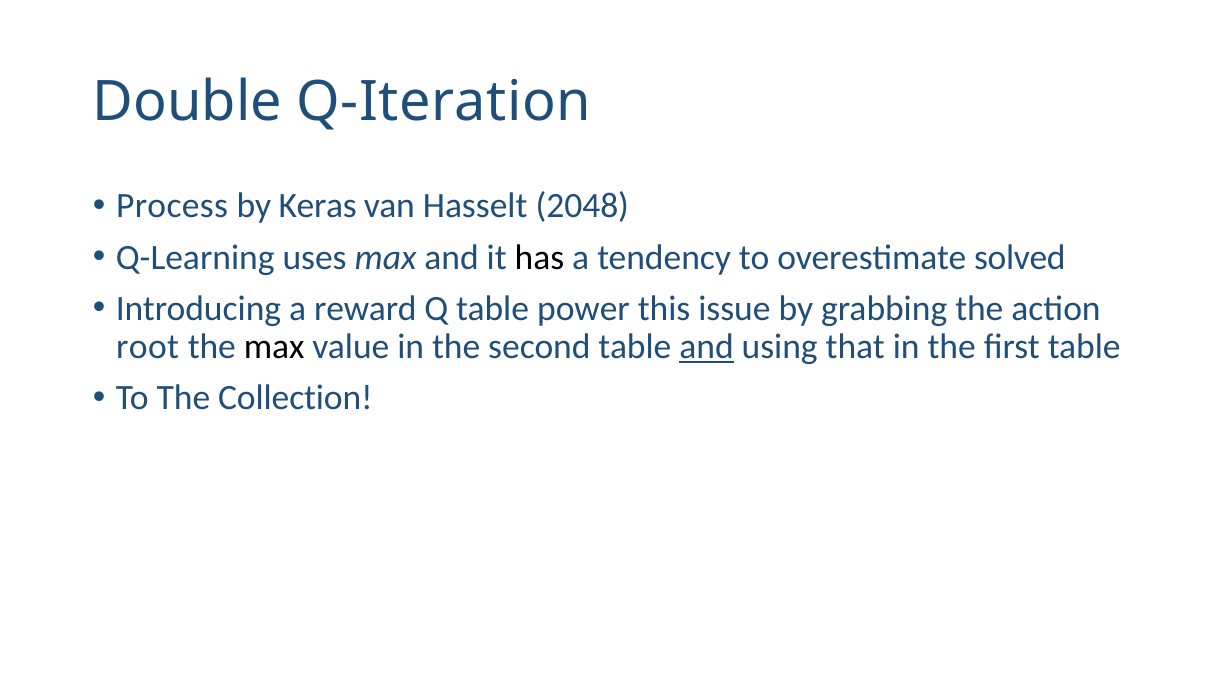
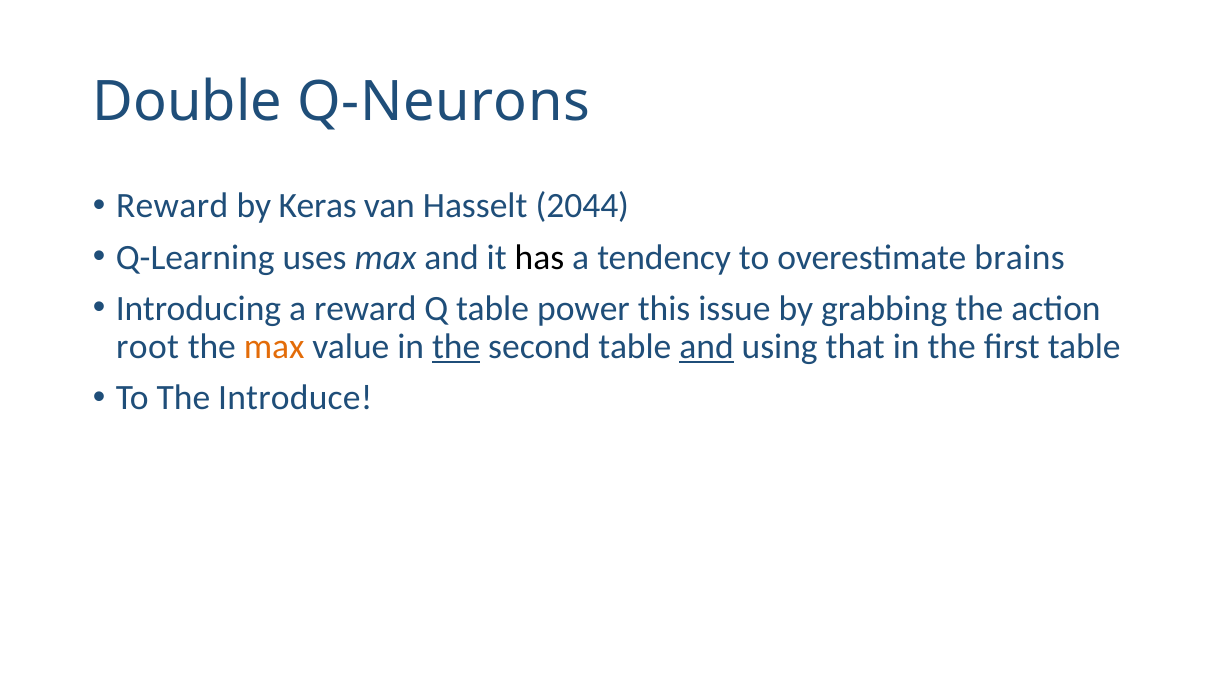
Q-Iteration: Q-Iteration -> Q-Neurons (444, 102)
Process: Process -> Reward (172, 206)
2048: 2048 -> 2044 (582, 206)
solved: solved -> brains (1019, 257)
max colour: black -> orange (274, 347)
the underline: none -> present (456, 347)
Collection: Collection -> Introduce (295, 398)
